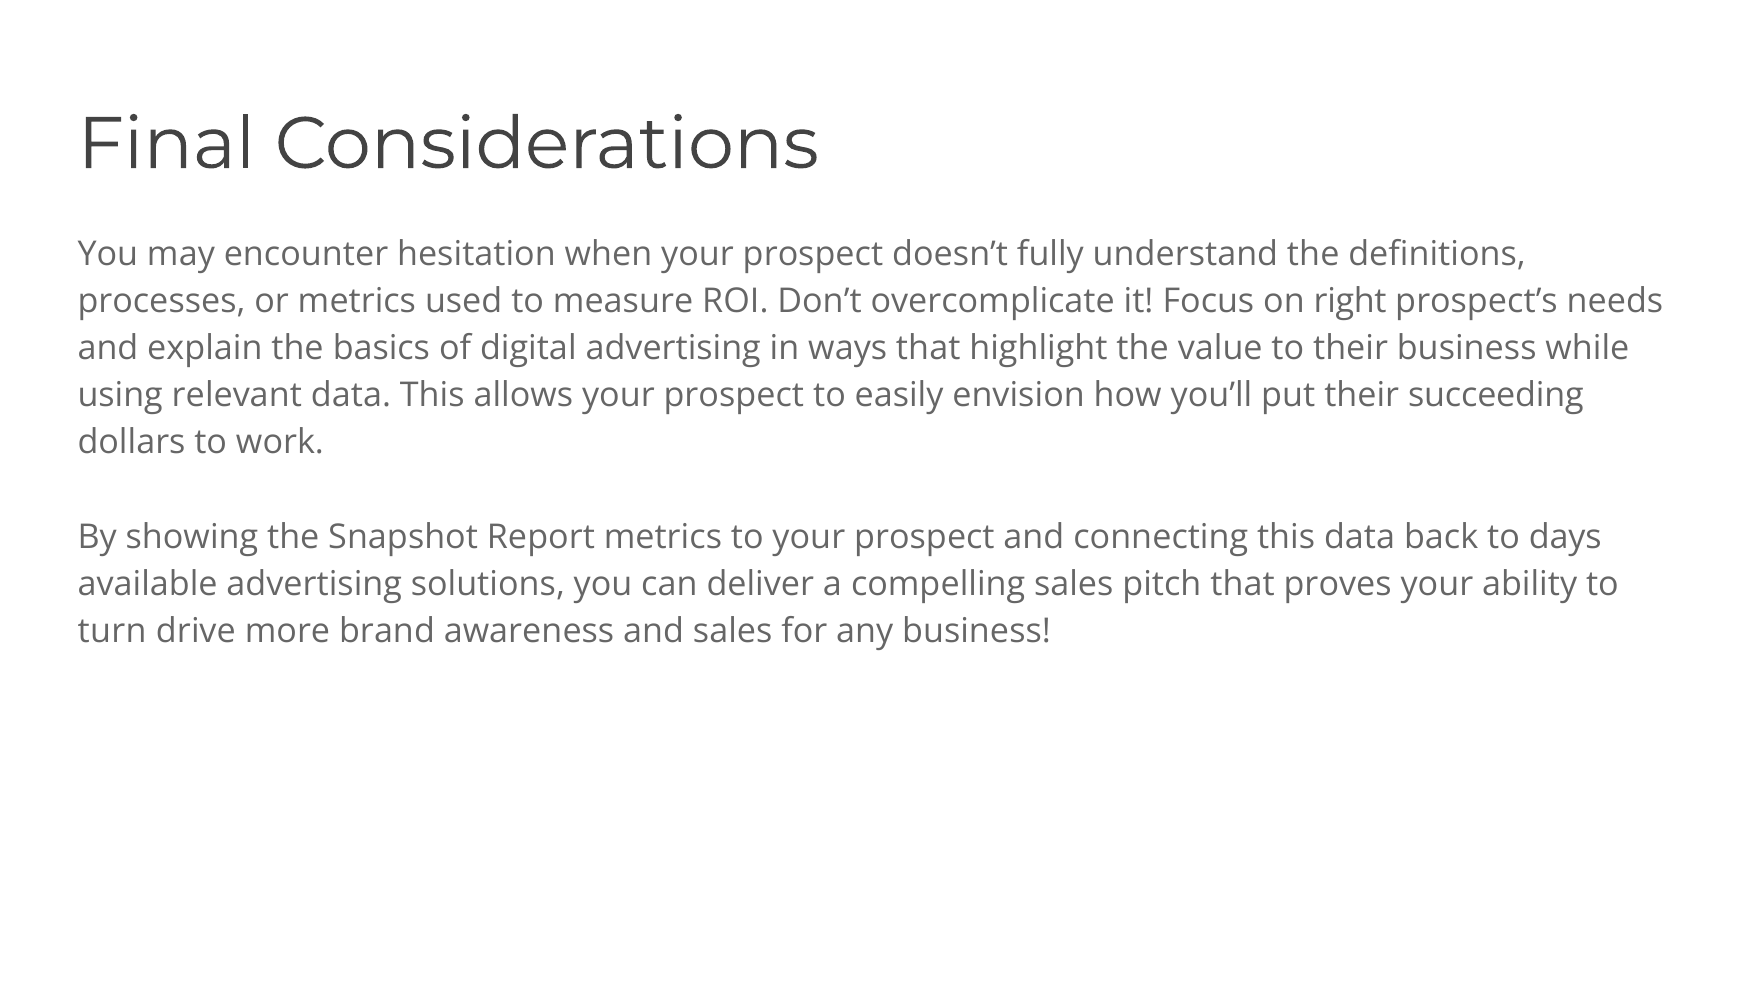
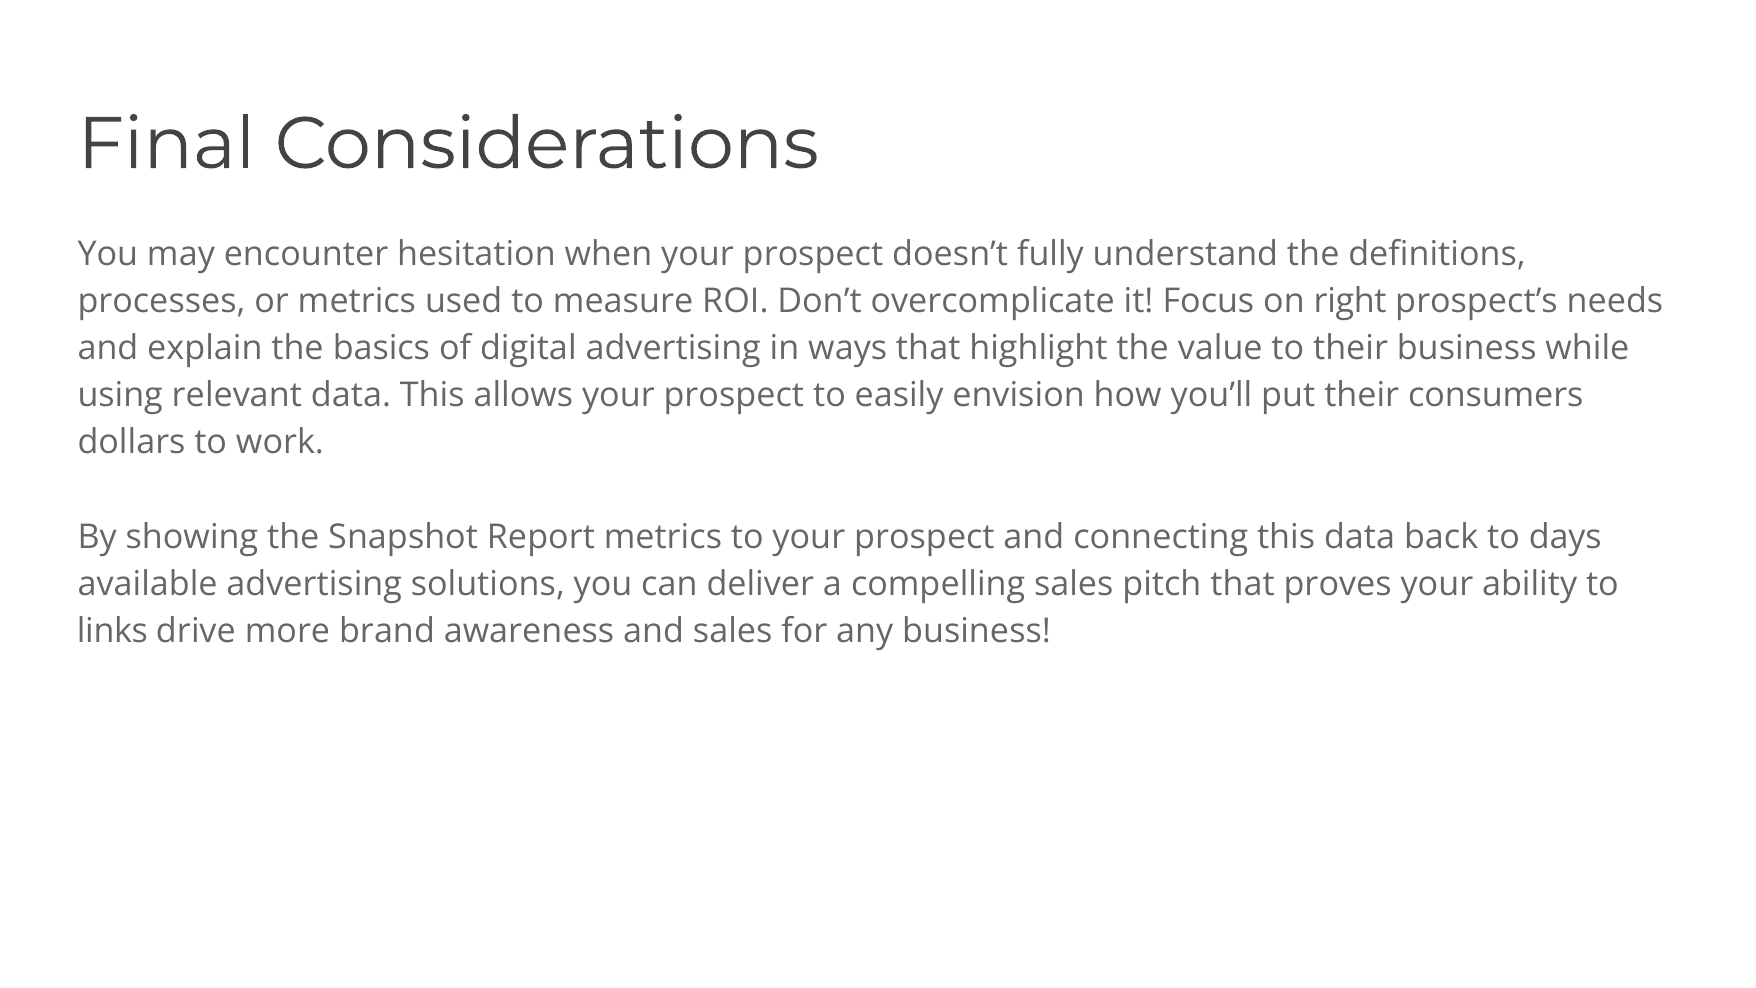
succeeding: succeeding -> consumers (1496, 395)
turn: turn -> links (112, 631)
